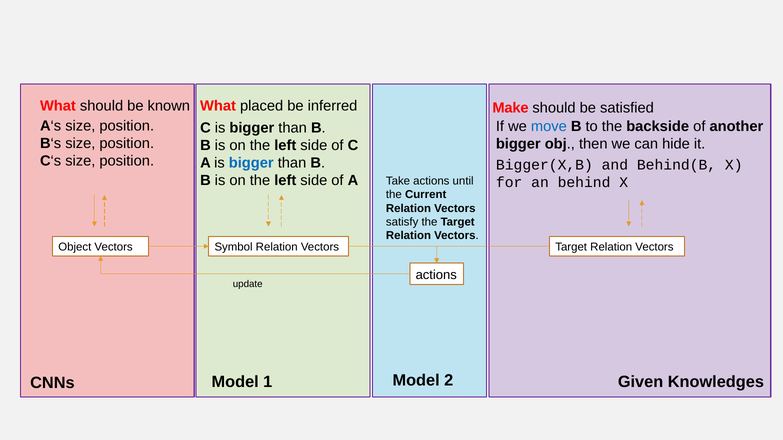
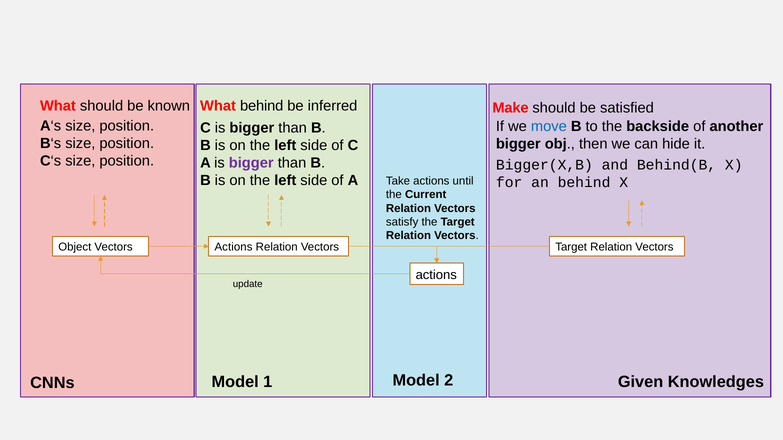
What placed: placed -> behind (262, 106)
bigger colour: blue -> purple (251, 163)
Object Vectors Symbol: Symbol -> Actions (233, 247)
